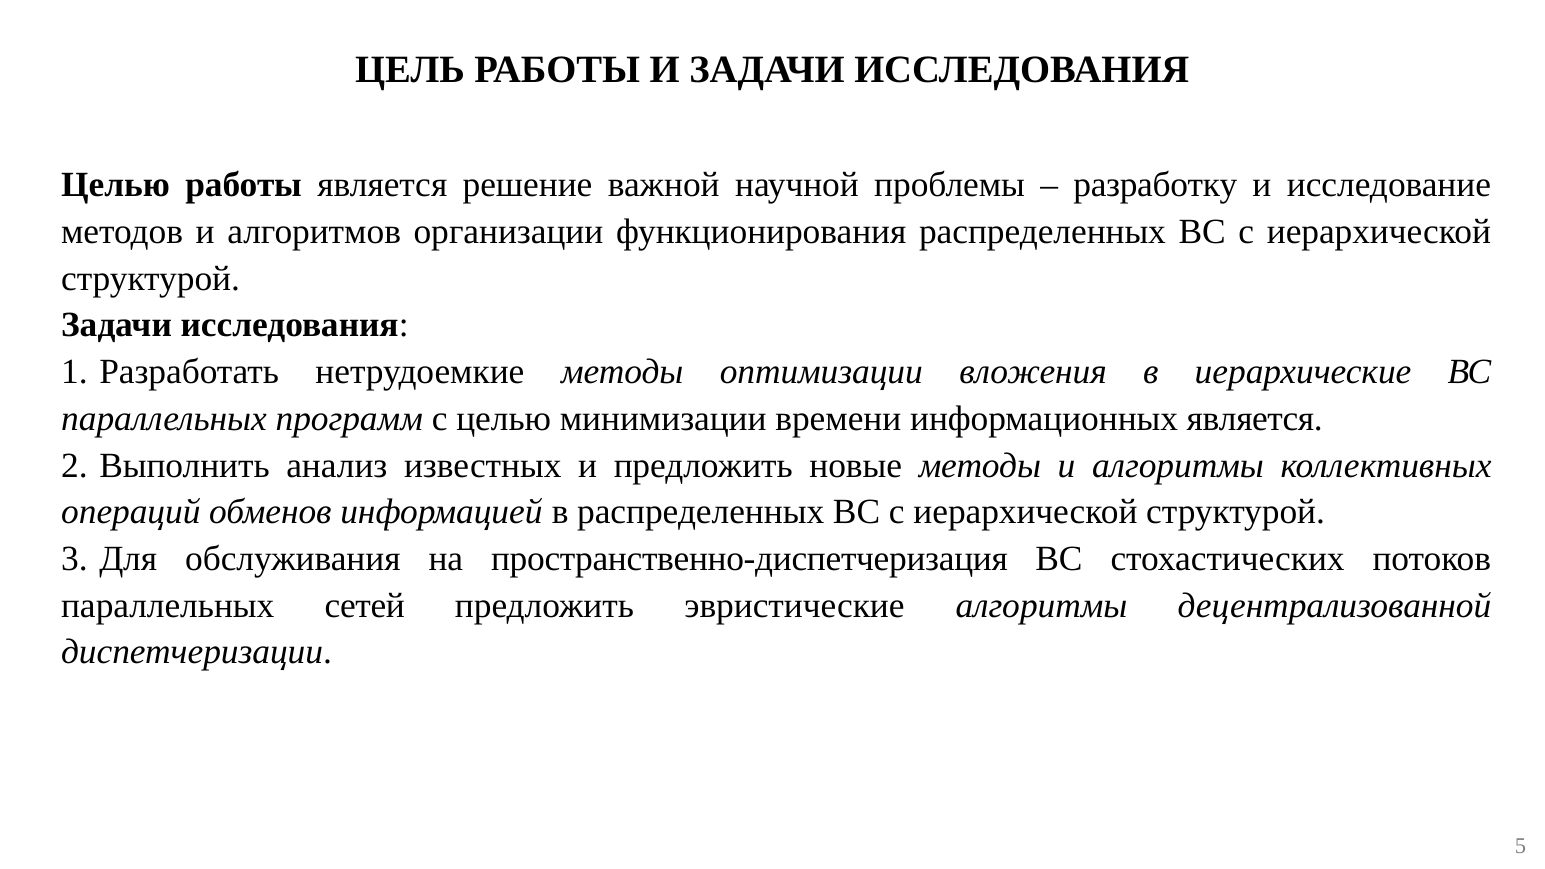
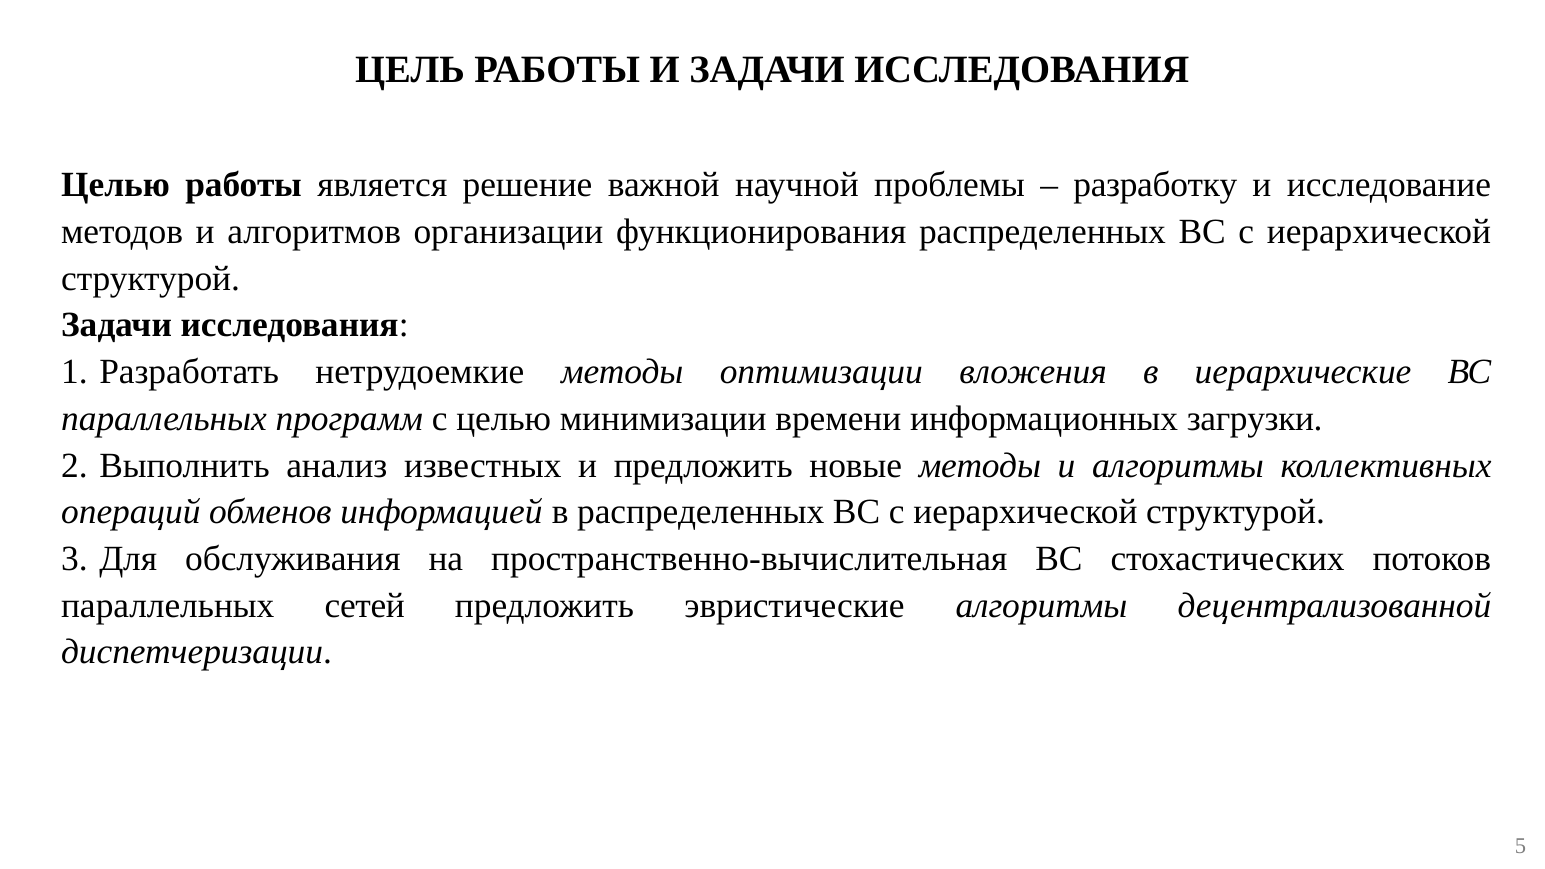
информационных является: является -> загрузки (1255, 419)
пространственно-диспетчеризация: пространственно-диспетчеризация -> пространственно-вычислительная (749, 559)
